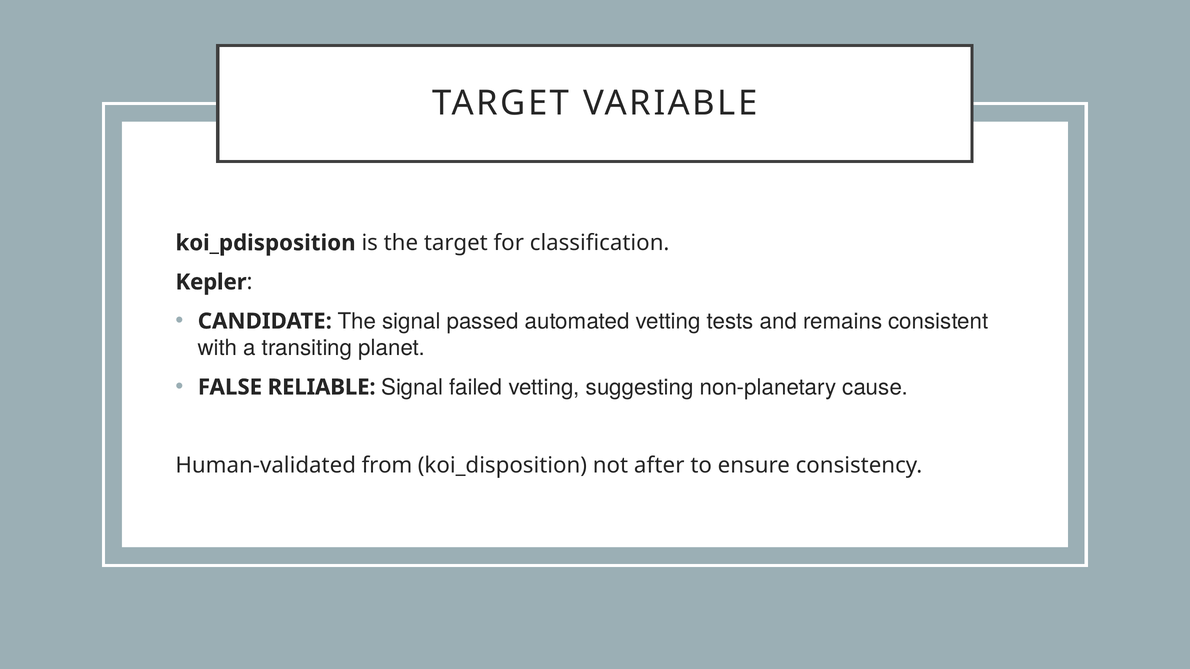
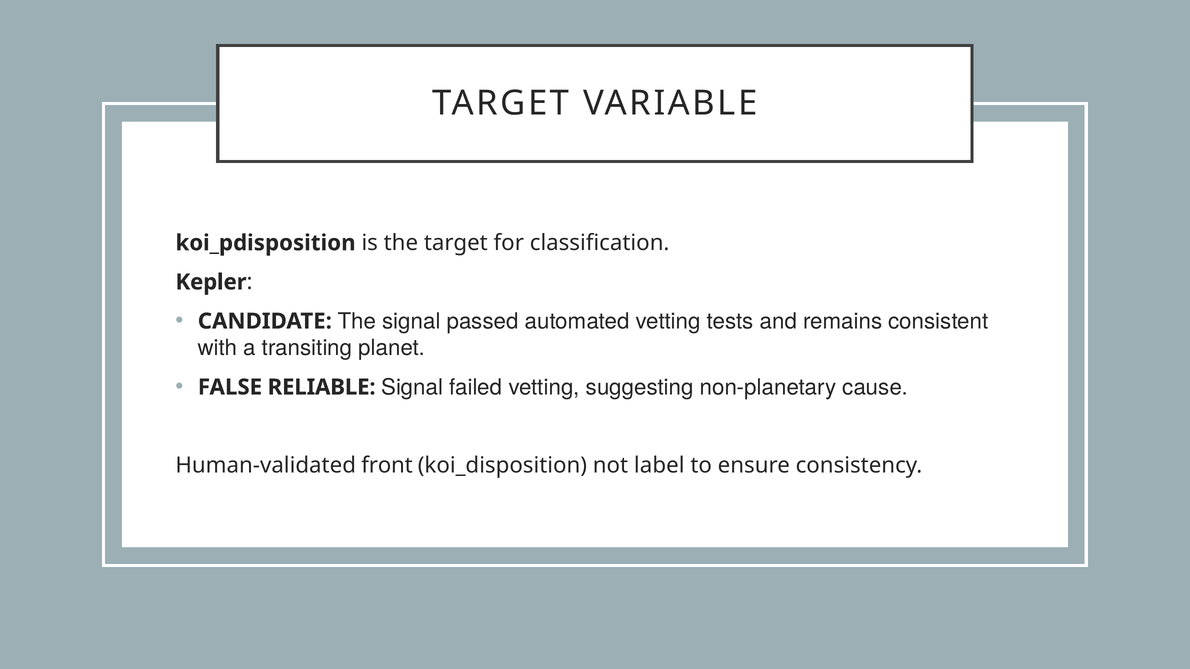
from: from -> front (387, 466)
after: after -> label (659, 466)
